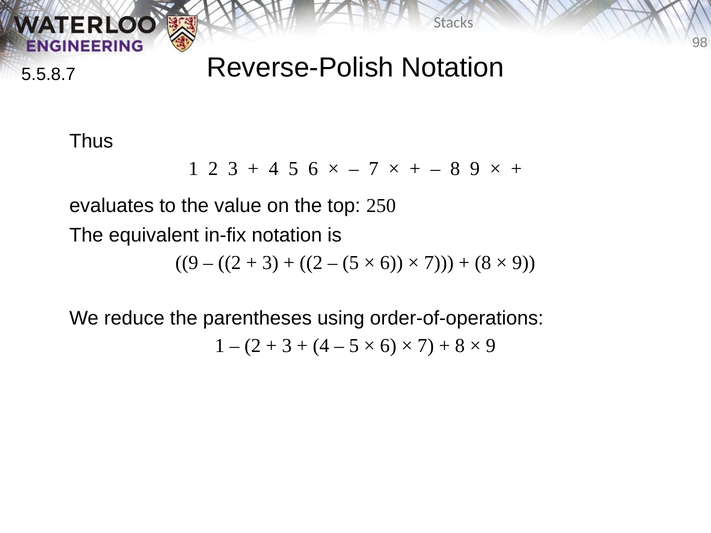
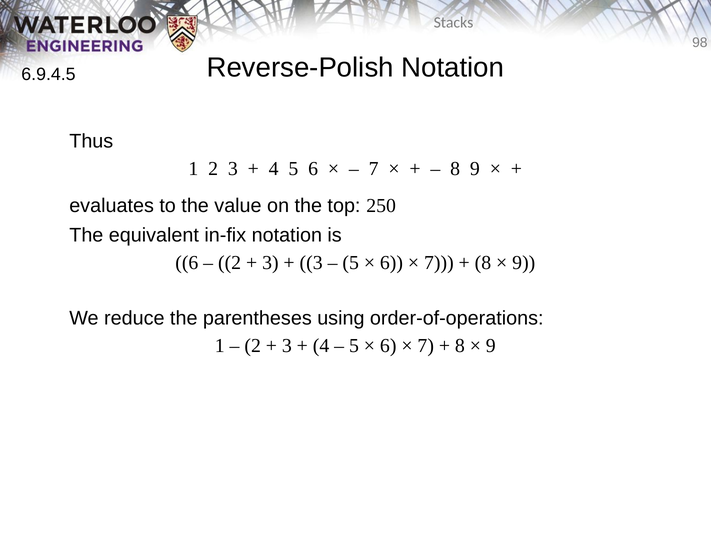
5.5.8.7: 5.5.8.7 -> 6.9.4.5 (48, 74)
9: 9 -> 6 (187, 263)
2: 2 -> 3 (311, 263)
